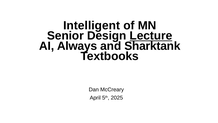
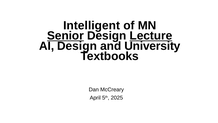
Senior underline: none -> present (65, 36)
AI Always: Always -> Design (77, 46)
Sharktank: Sharktank -> University (152, 46)
